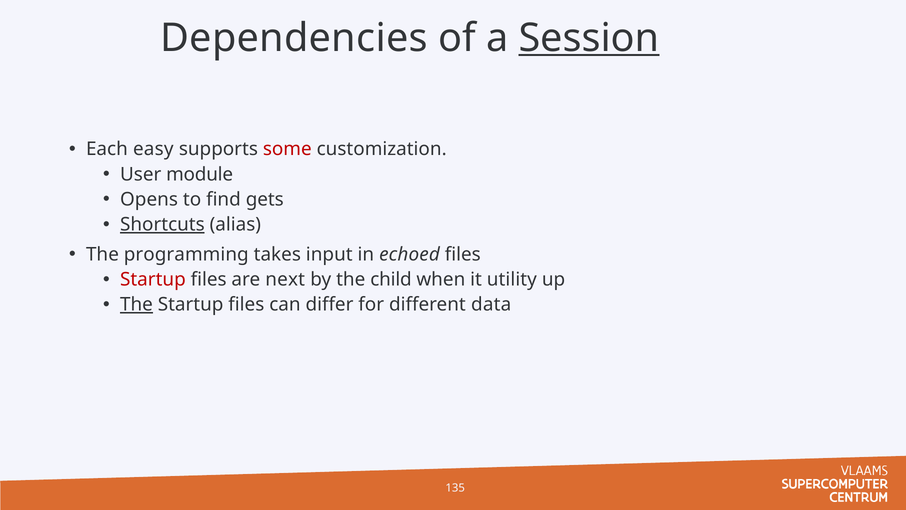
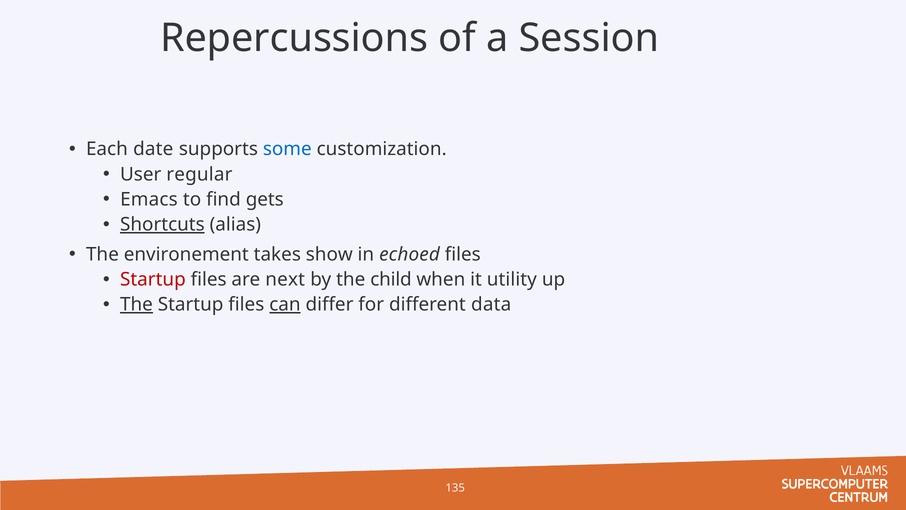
Dependencies: Dependencies -> Repercussions (294, 38)
Session underline: present -> none (589, 38)
easy: easy -> date (153, 149)
some colour: red -> blue (287, 149)
module: module -> regular (199, 174)
Opens: Opens -> Emacs (149, 199)
programming: programming -> environement (186, 254)
input: input -> show (329, 254)
can underline: none -> present (285, 304)
